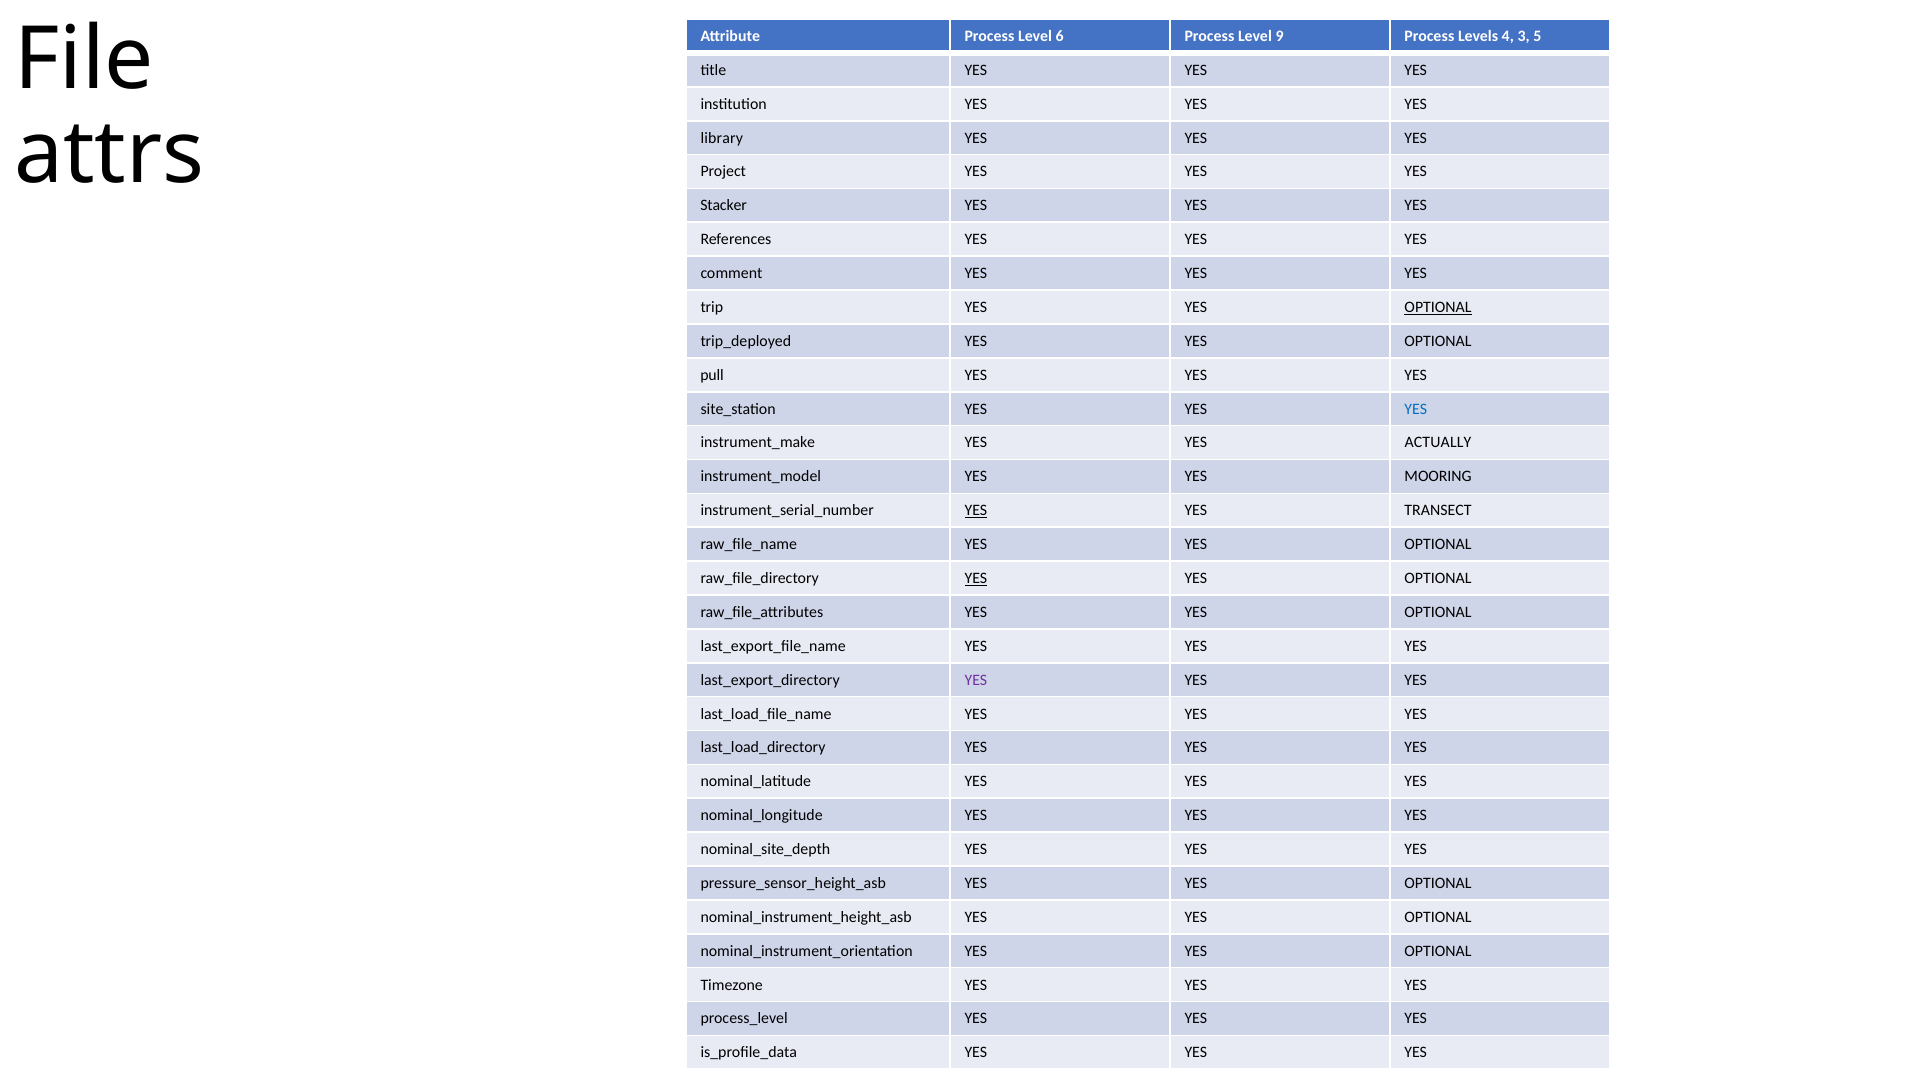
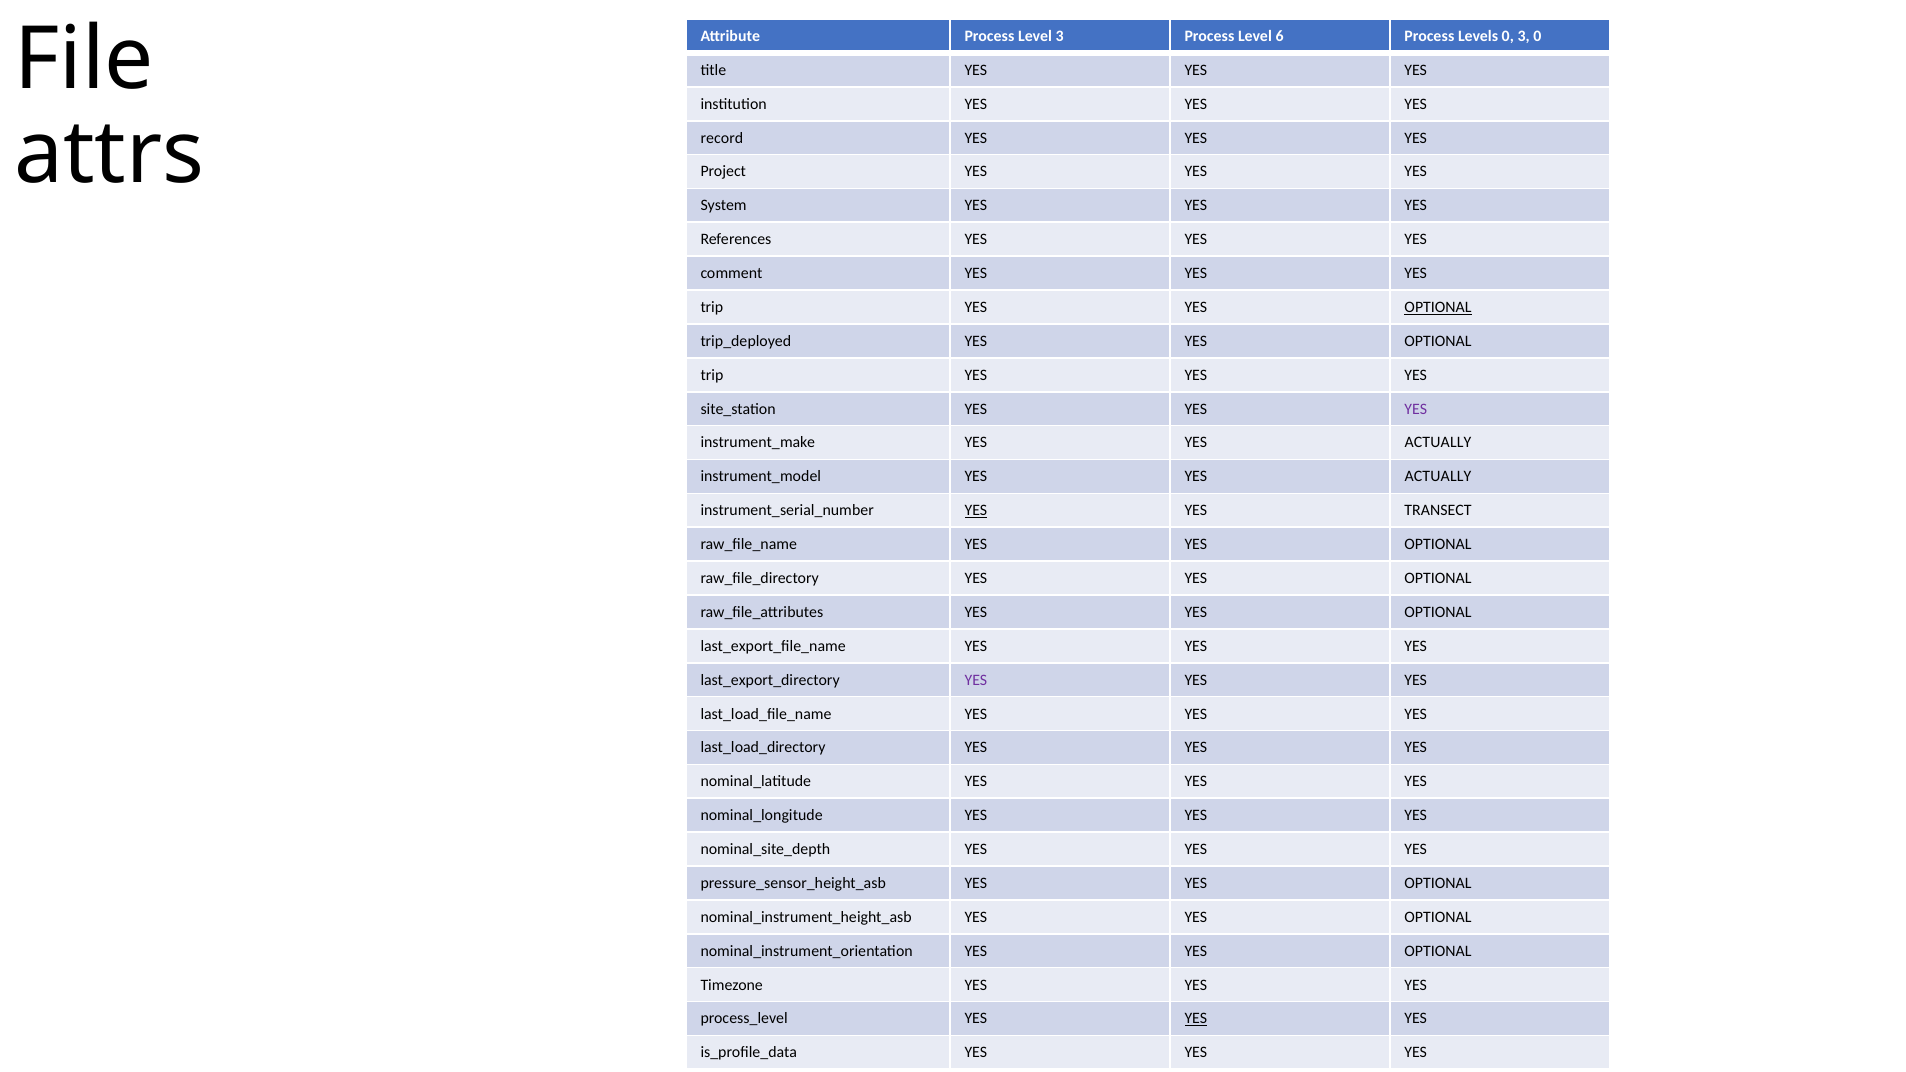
Level 6: 6 -> 3 (1060, 36)
9: 9 -> 6 (1280, 36)
Levels 4: 4 -> 0 (1508, 36)
3 5: 5 -> 0 (1537, 36)
library: library -> record (722, 138)
Stacker: Stacker -> System (724, 206)
pull: pull -> trip (712, 375)
YES colour: blue -> purple (1416, 409)
MOORING: MOORING -> ACTUALLY (1438, 477)
YES underline: present -> none (976, 578)
YES underline: none -> present (1196, 1019)
